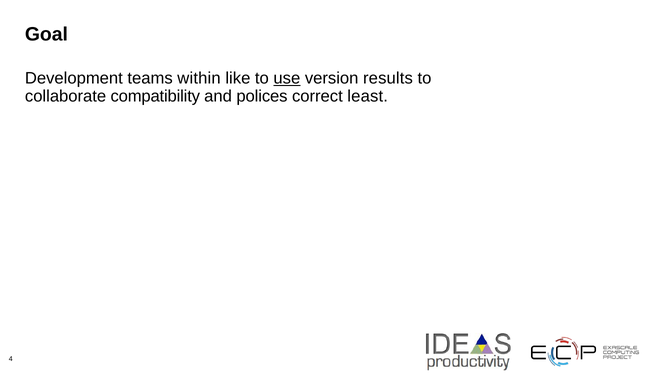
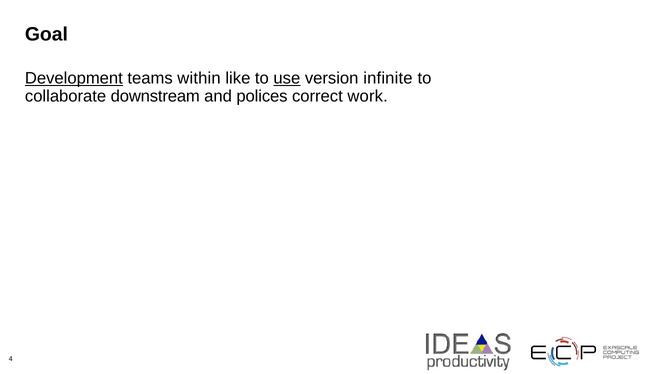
Development underline: none -> present (74, 78)
results: results -> infinite (388, 78)
compatibility: compatibility -> downstream (155, 96)
least: least -> work (368, 96)
